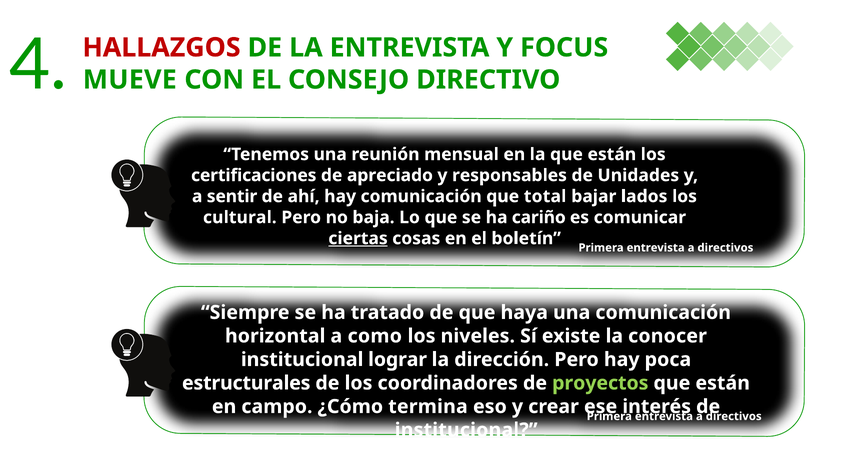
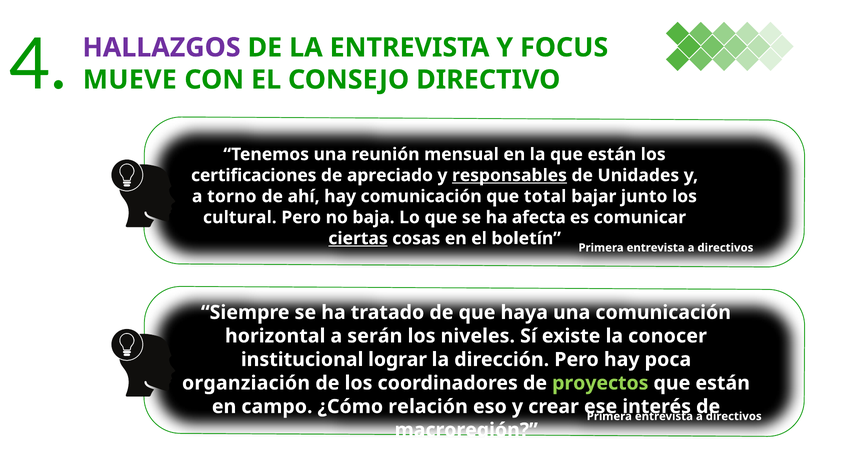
HALLAZGOS colour: red -> purple (161, 48)
responsables underline: none -> present (509, 175)
sentir: sentir -> torno (232, 196)
lados: lados -> junto (644, 196)
cariño: cariño -> afecta (539, 217)
como: como -> serán (375, 336)
estructurales: estructurales -> organziación (246, 383)
termina: termina -> relación (428, 407)
institucional: institucional -> macroregión (466, 430)
